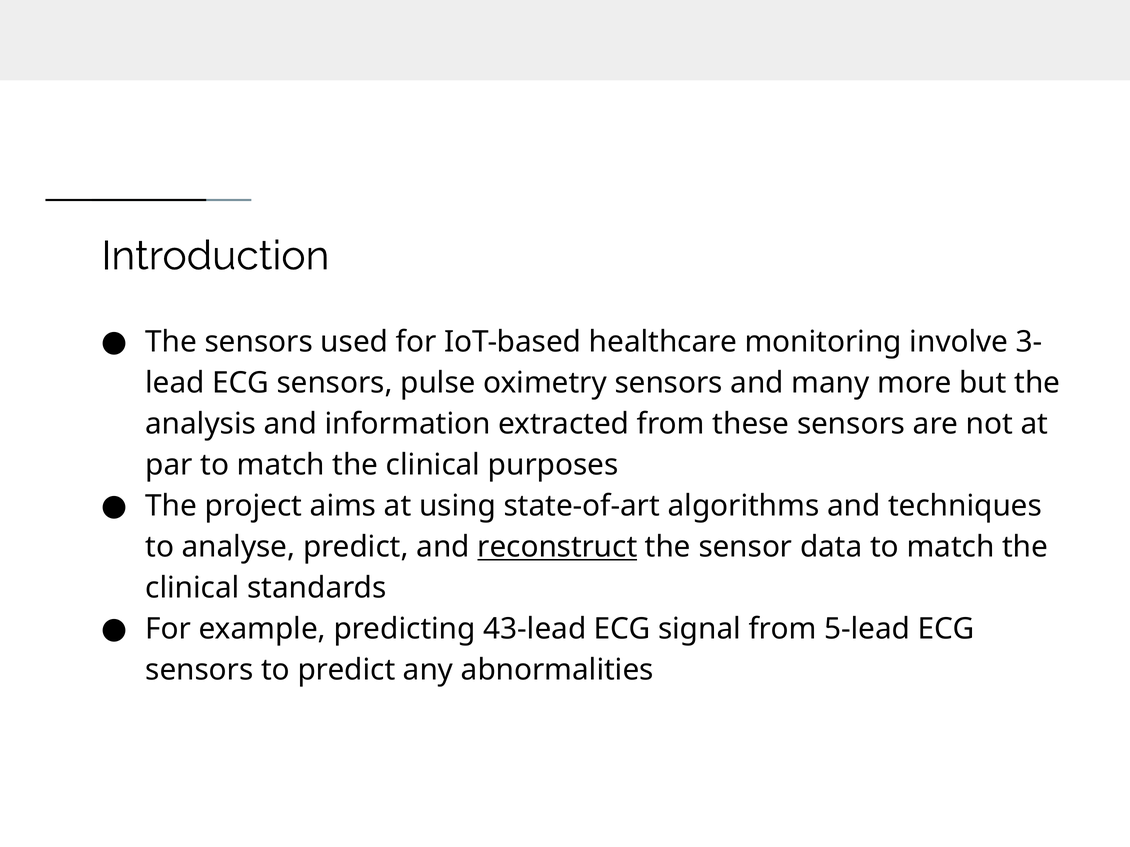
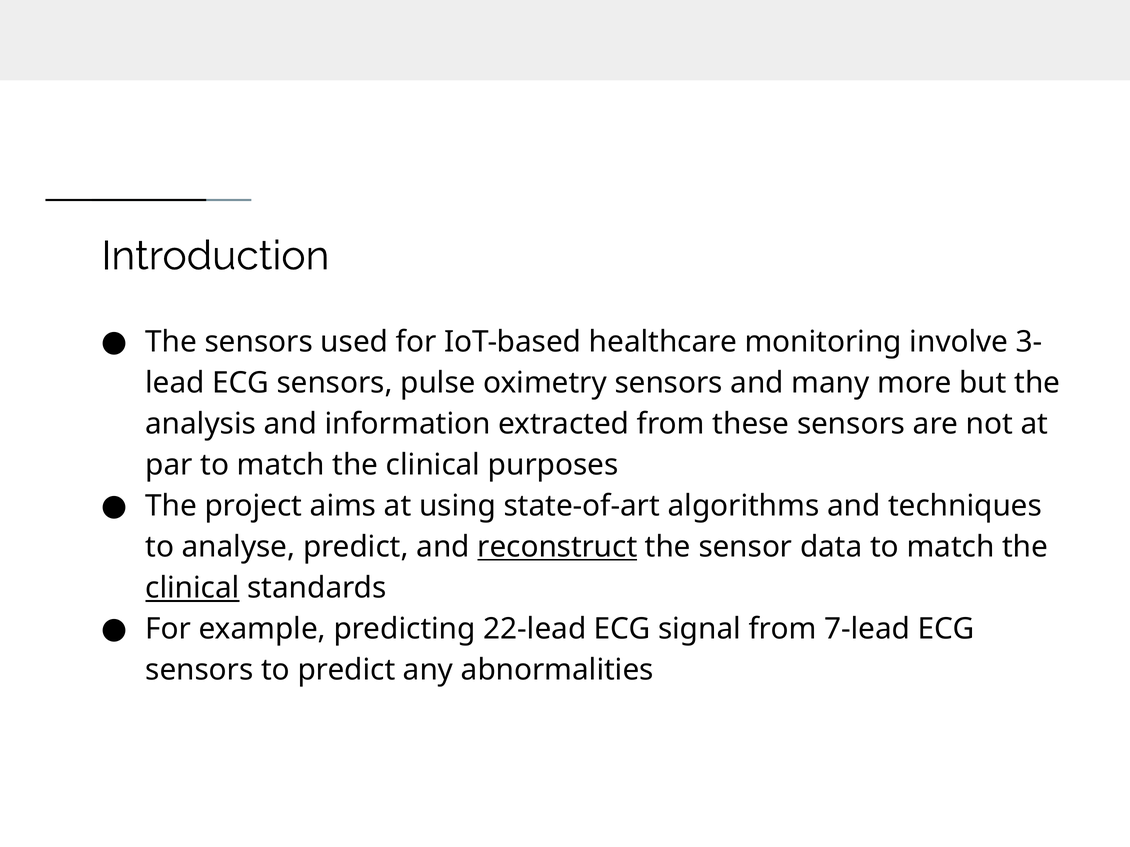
clinical underline: none -> present (193, 588)
43-lead: 43-lead -> 22-lead (535, 629)
5-lead: 5-lead -> 7-lead (867, 629)
